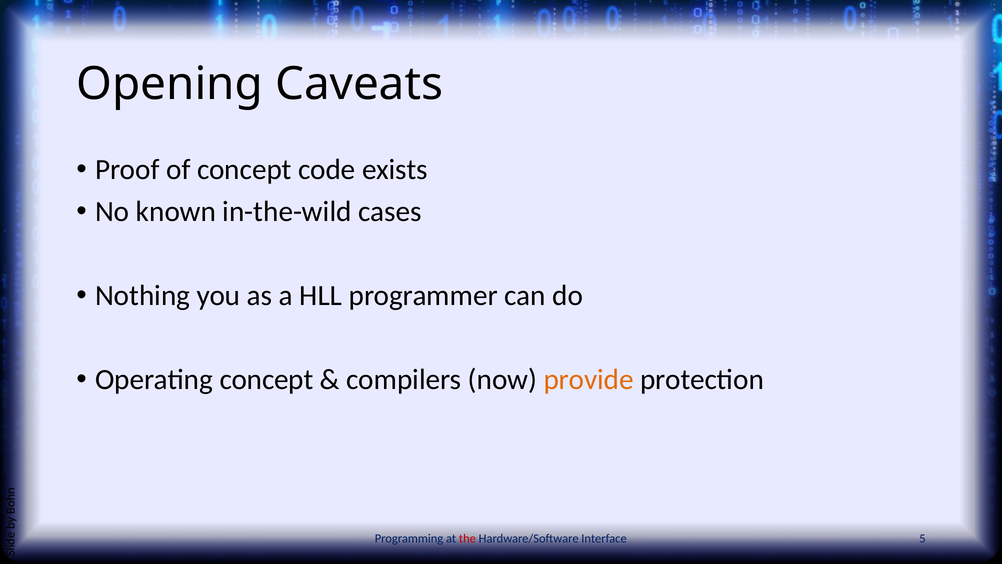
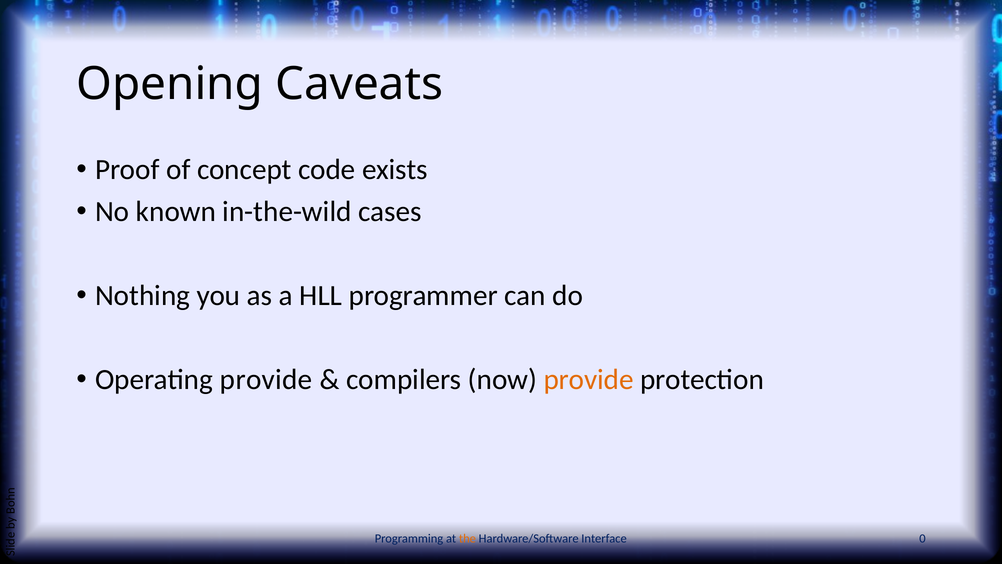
Operating concept: concept -> provide (266, 379)
the colour: red -> orange (467, 538)
5: 5 -> 0 (922, 538)
